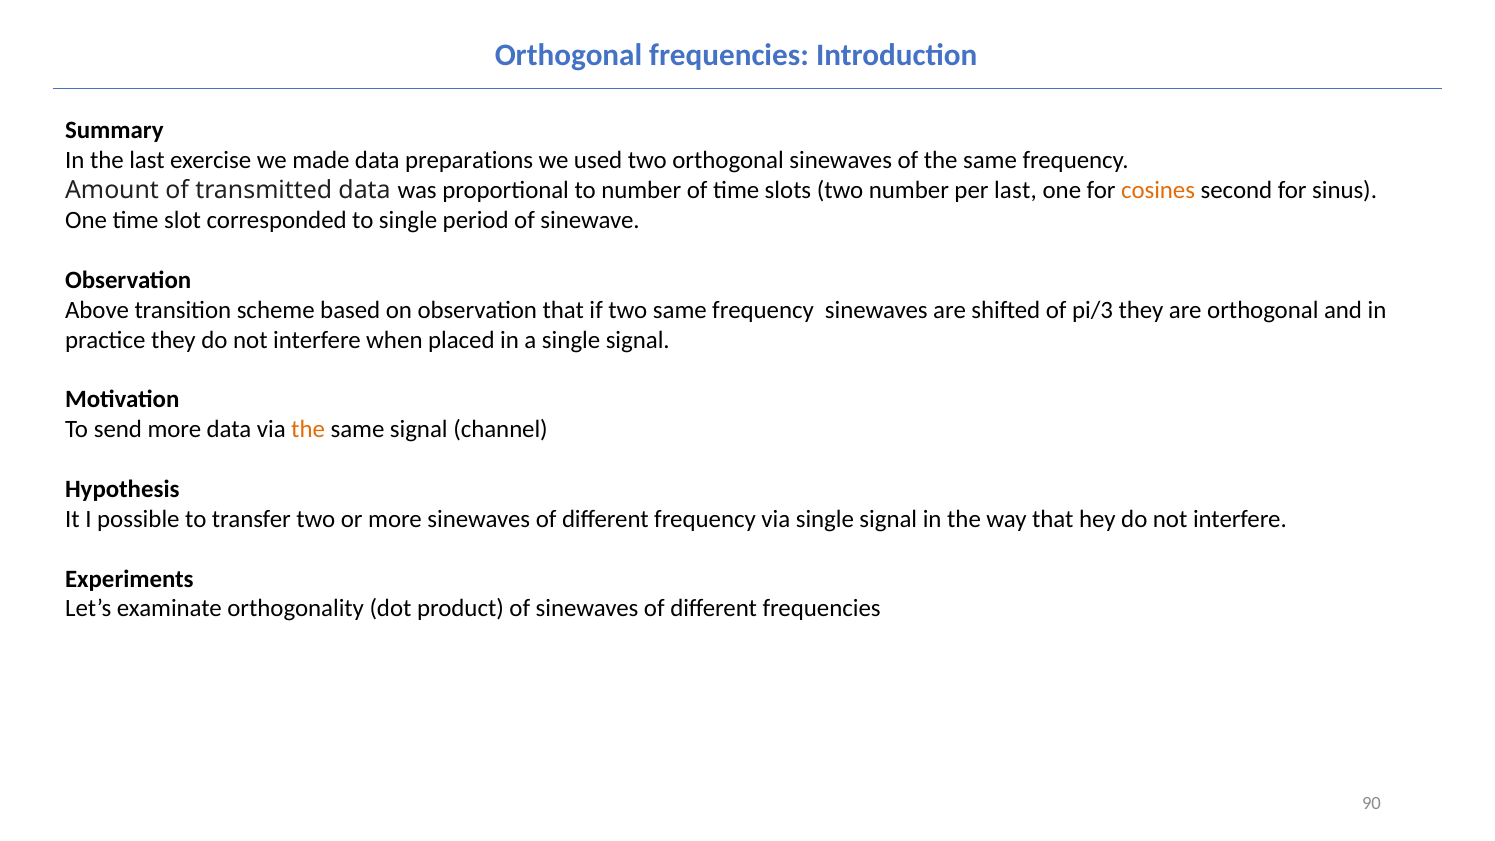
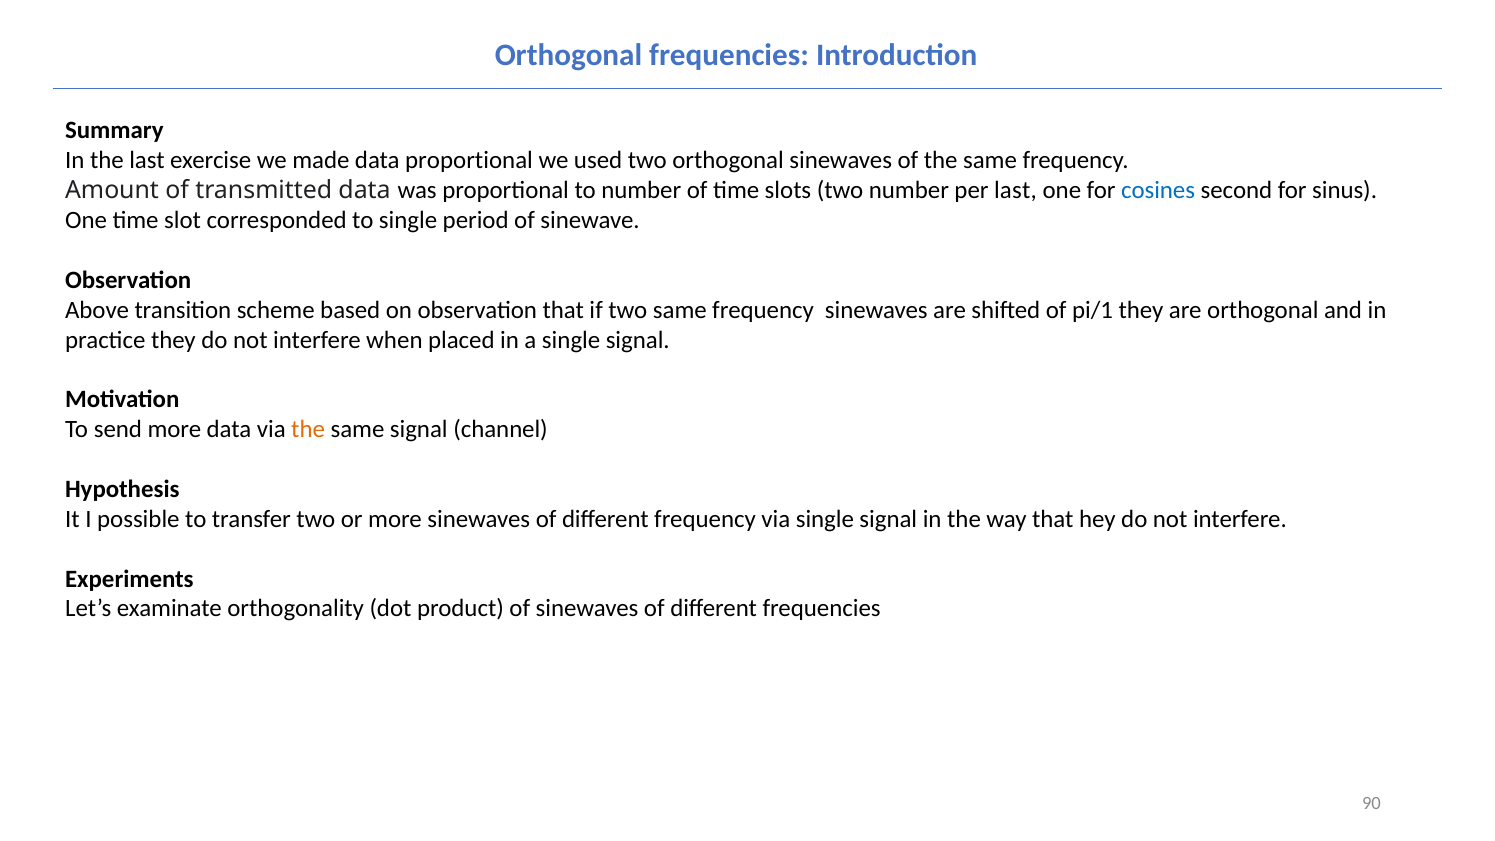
data preparations: preparations -> proportional (469, 160)
cosines colour: orange -> blue (1158, 190)
pi/3: pi/3 -> pi/1 (1093, 310)
